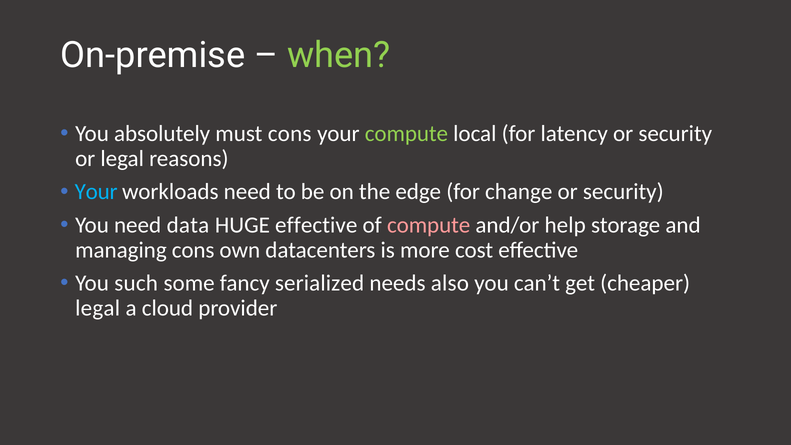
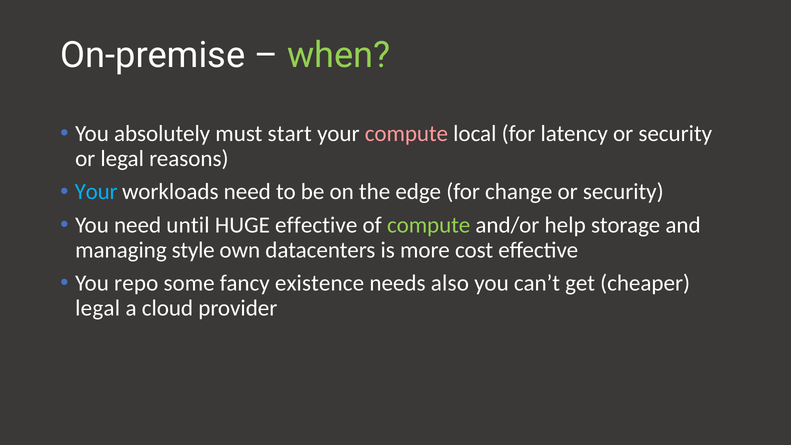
must cons: cons -> start (290, 134)
compute colour: light green -> pink (406, 134)
data: data -> until (188, 225)
compute colour: pink -> light green (429, 225)
managing cons: cons -> style (193, 250)
such: such -> repo (136, 283)
serialized: serialized -> existence (320, 283)
